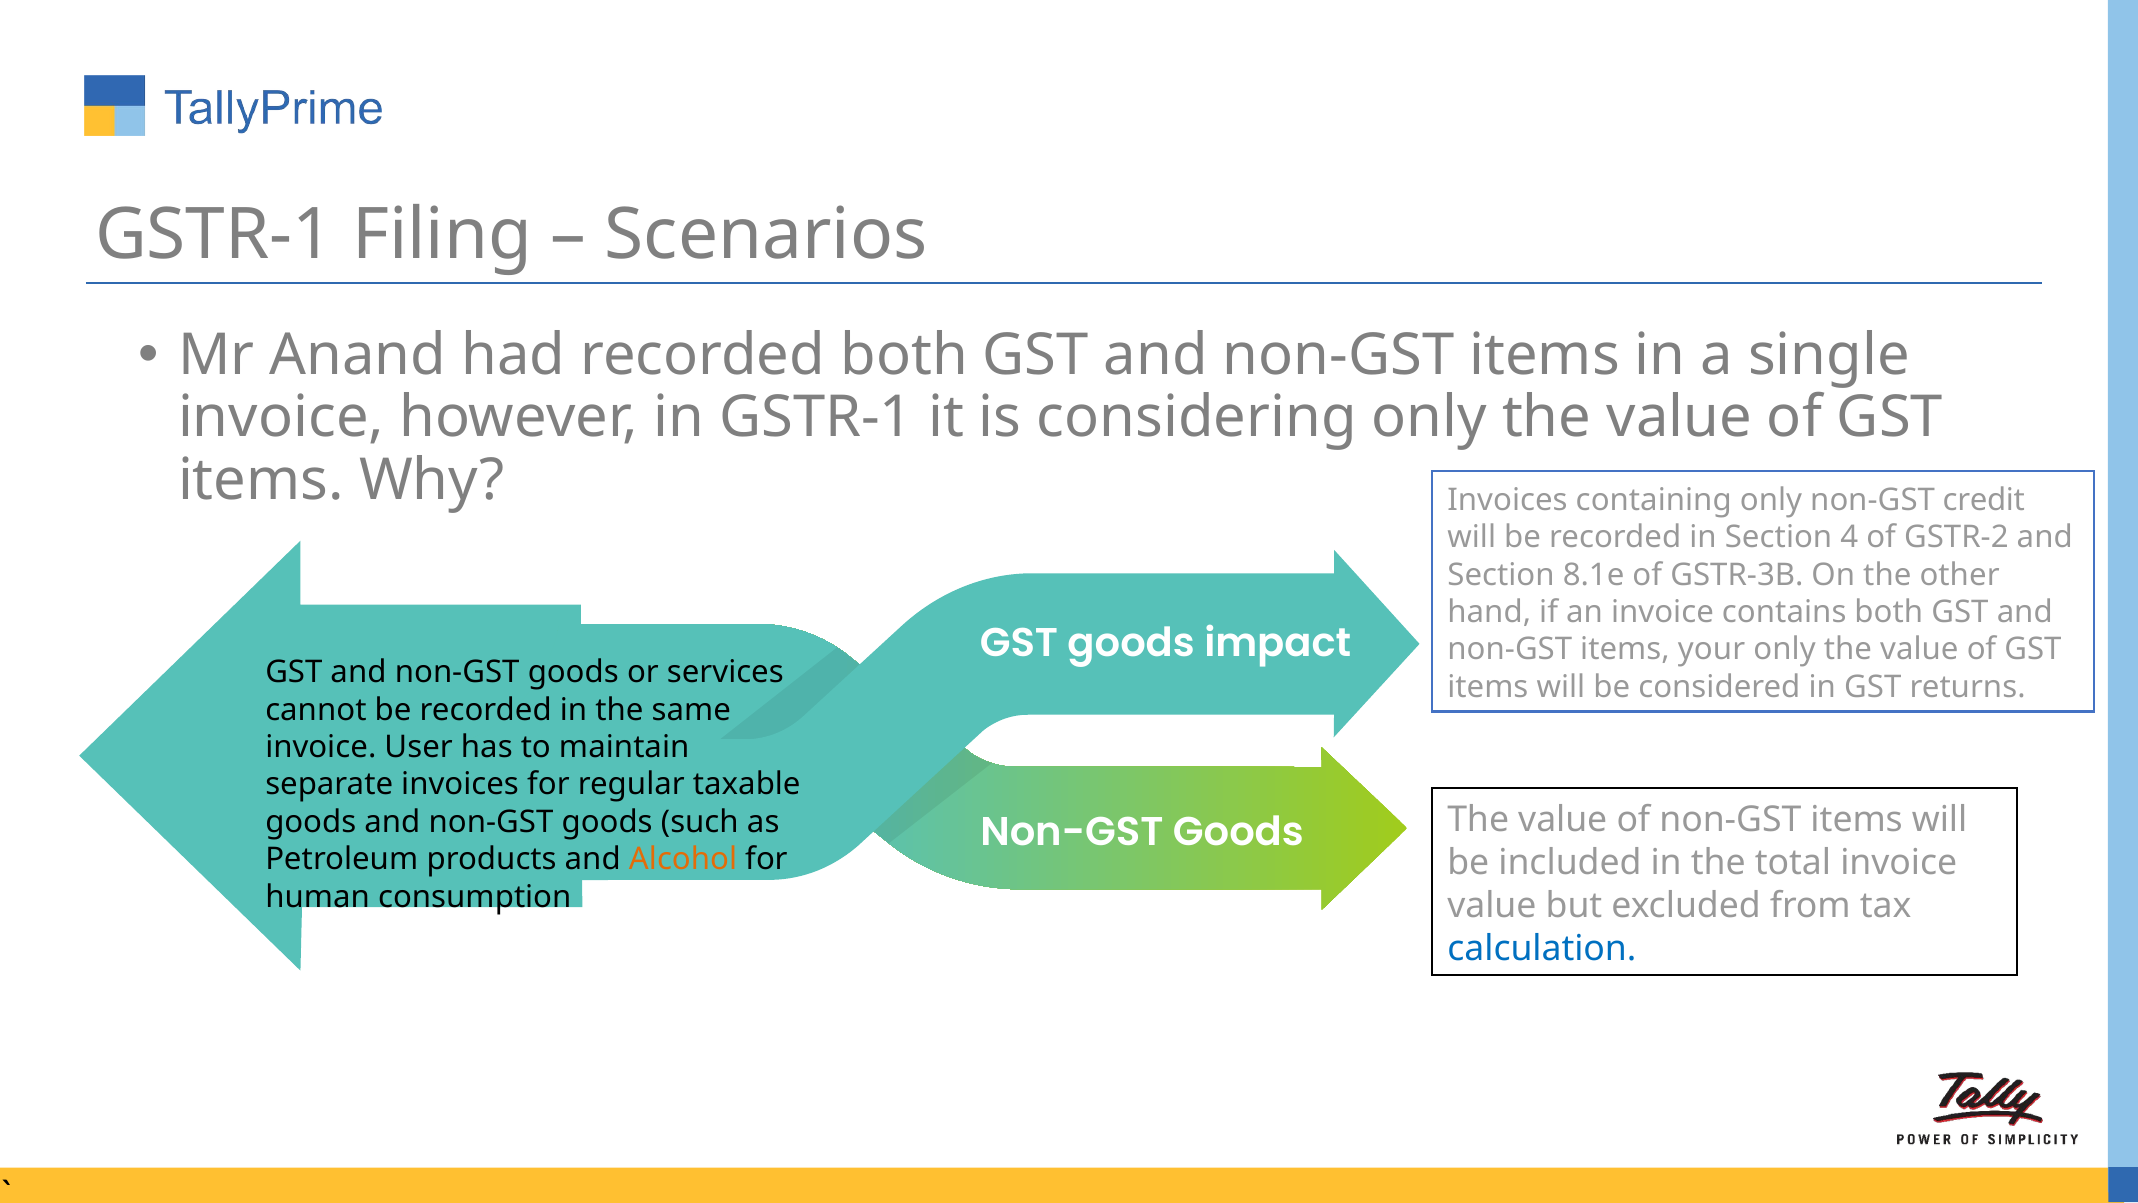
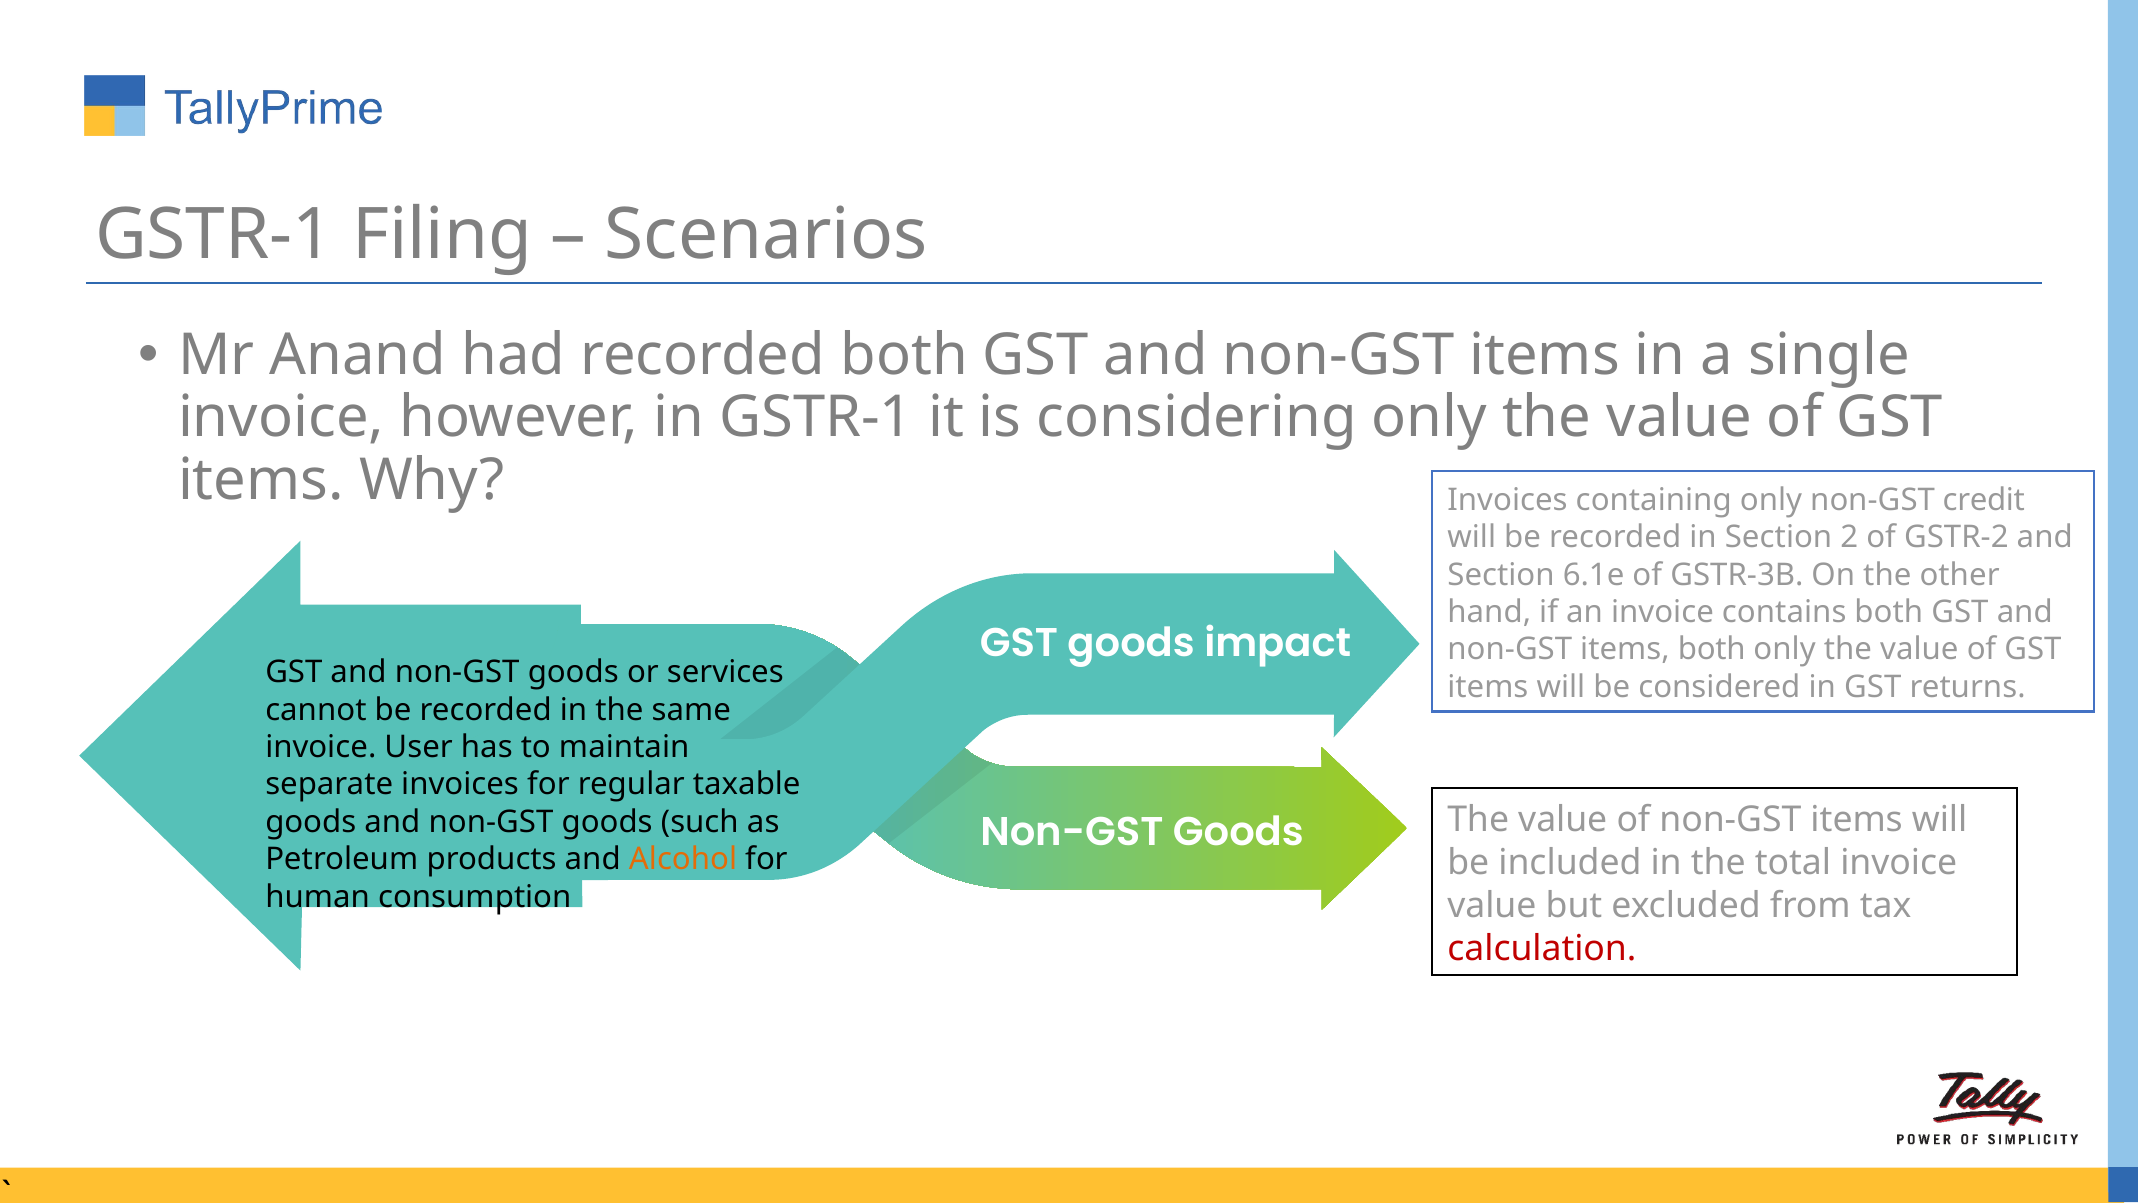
4: 4 -> 2 (1849, 537)
8.1e: 8.1e -> 6.1e (1594, 575)
items your: your -> both (1712, 649)
calculation colour: blue -> red (1542, 948)
